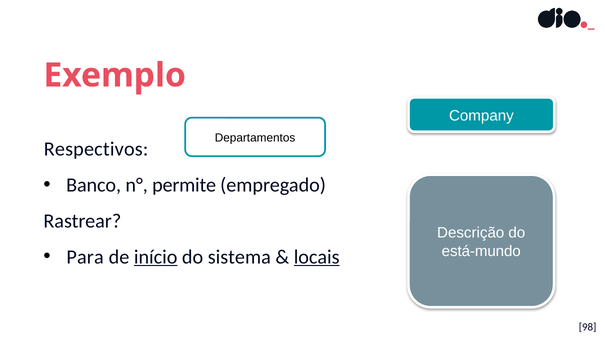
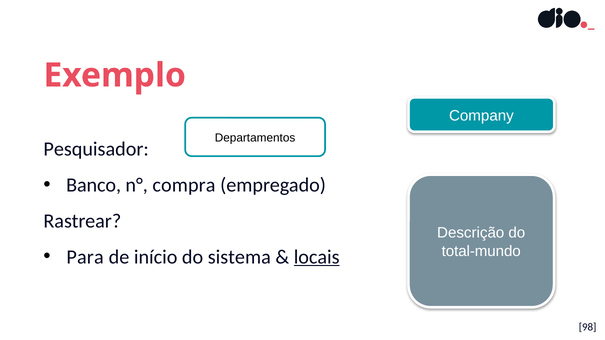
Respectivos: Respectivos -> Pesquisador (96, 149)
permite: permite -> compra (184, 185)
está-mundo: está-mundo -> total-mundo (481, 251)
início underline: present -> none (156, 257)
